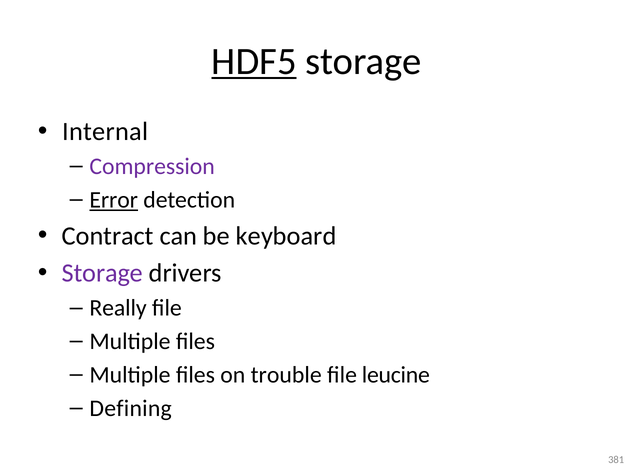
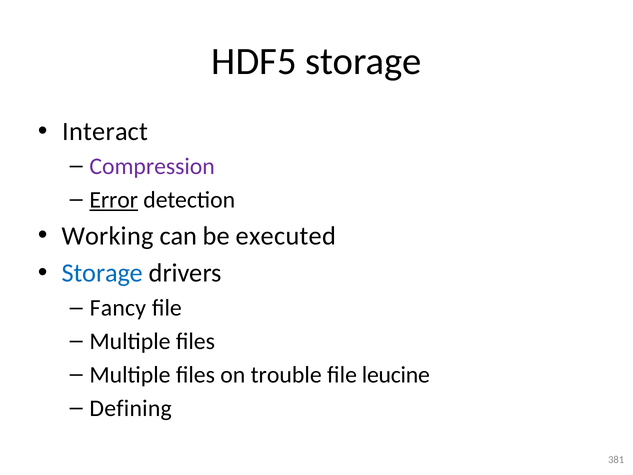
HDF5 underline: present -> none (254, 61)
Internal: Internal -> Interact (105, 132)
Contract: Contract -> Working (108, 236)
keyboard: keyboard -> executed (286, 236)
Storage colour: purple -> blue (102, 273)
Really: Really -> Fancy (118, 308)
